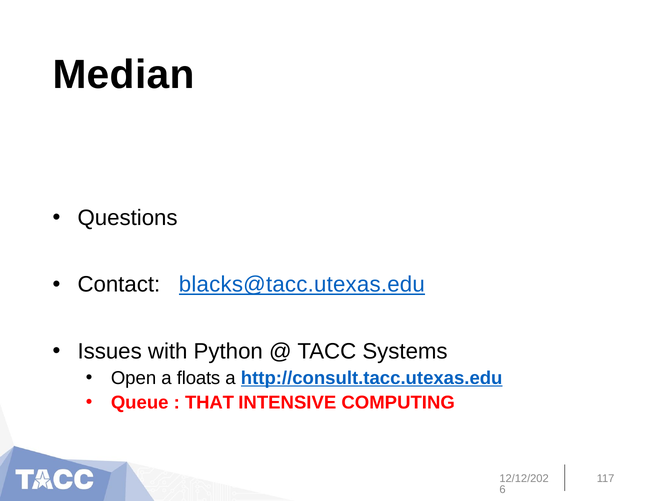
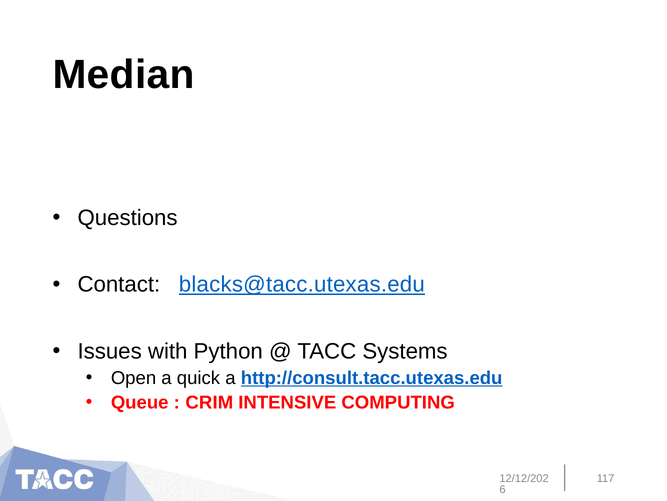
floats: floats -> quick (198, 377)
THAT: THAT -> CRIM (209, 402)
